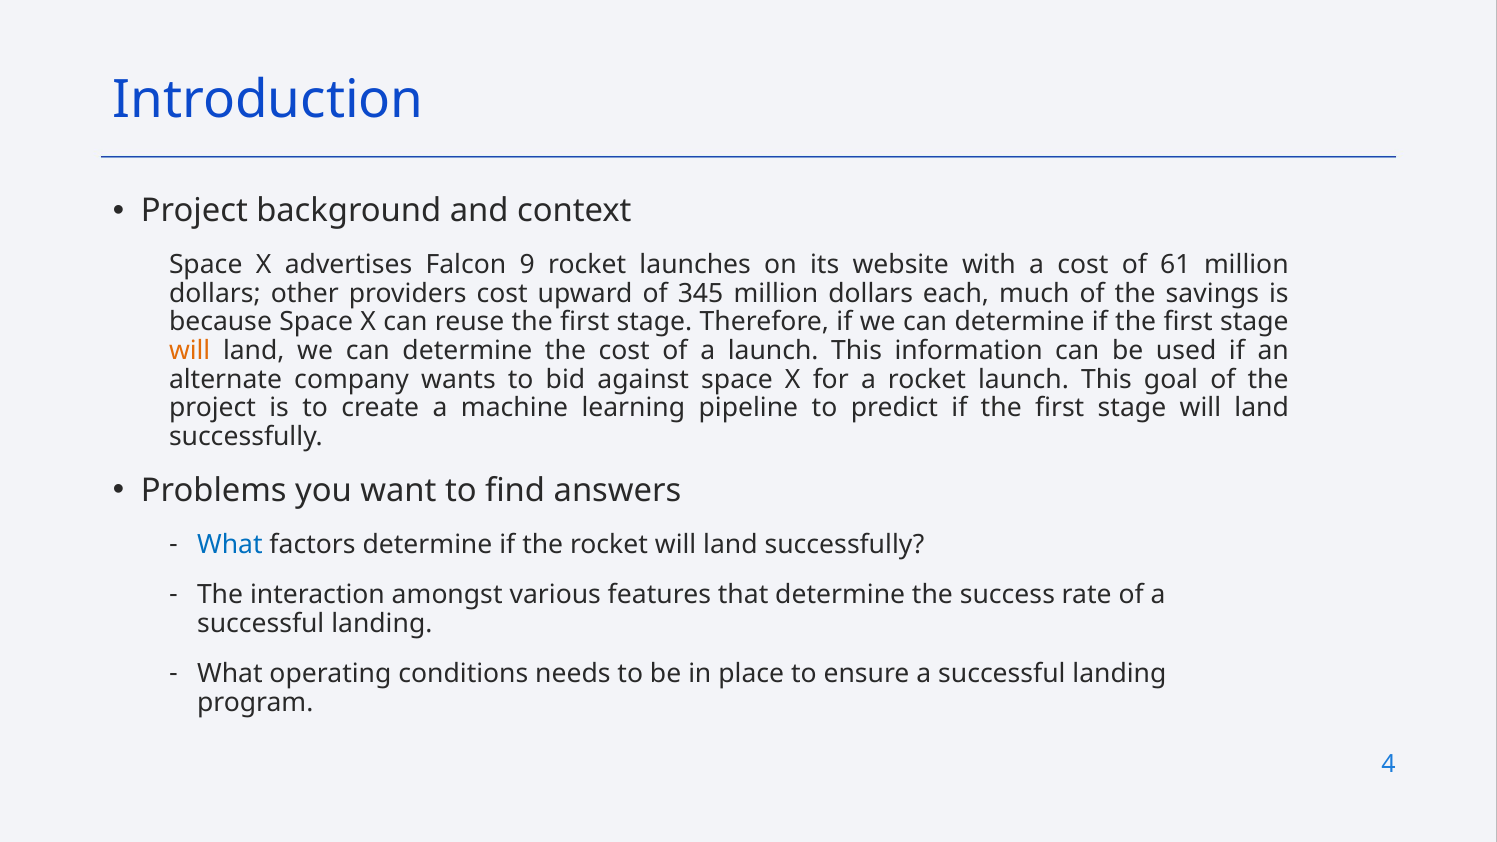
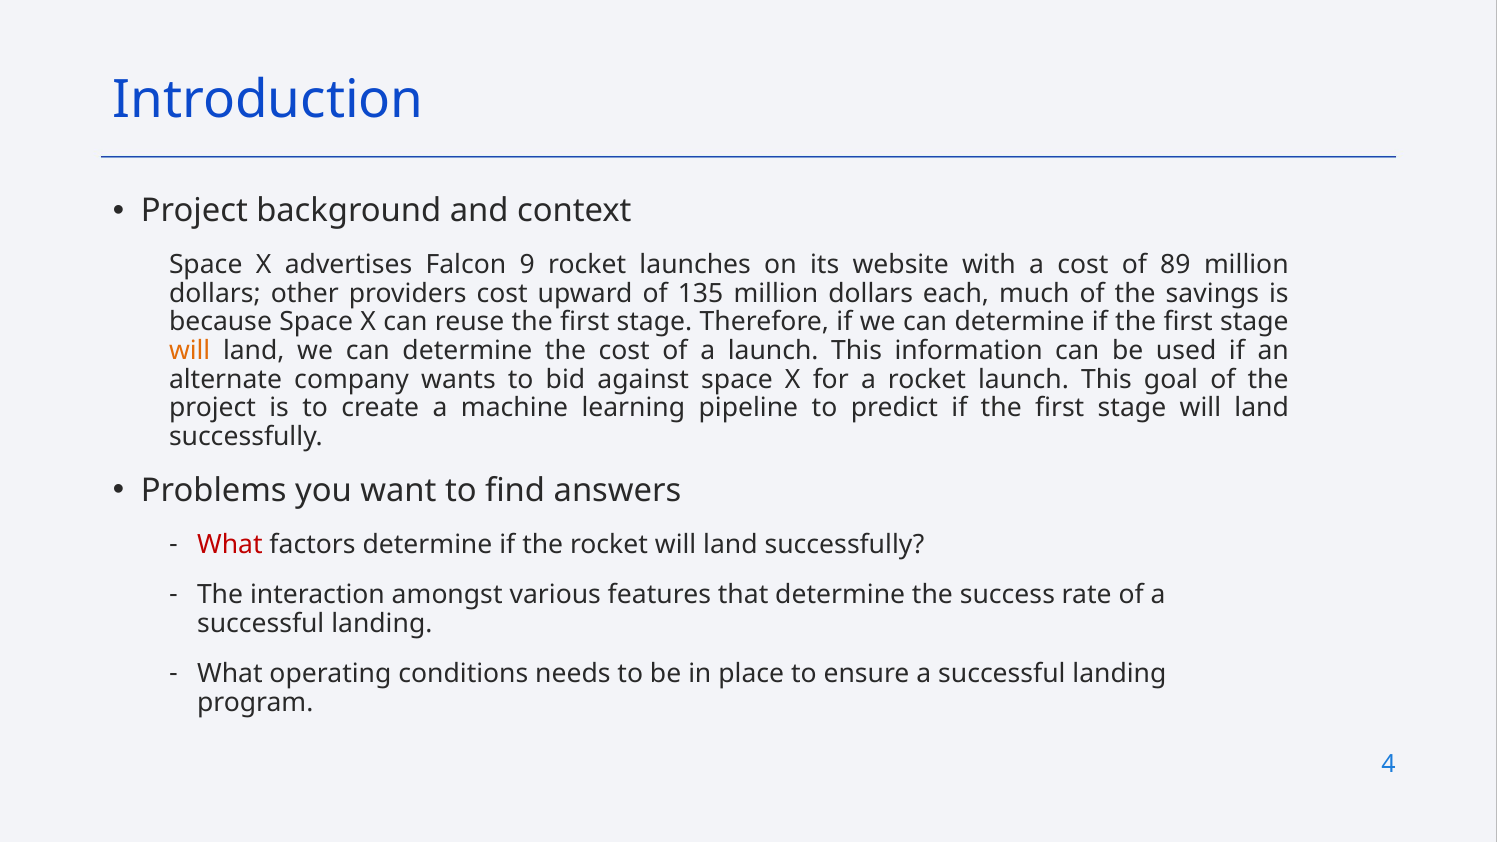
61: 61 -> 89 (1175, 265)
345: 345 -> 135 (701, 294)
What colour: blue -> red (230, 544)
